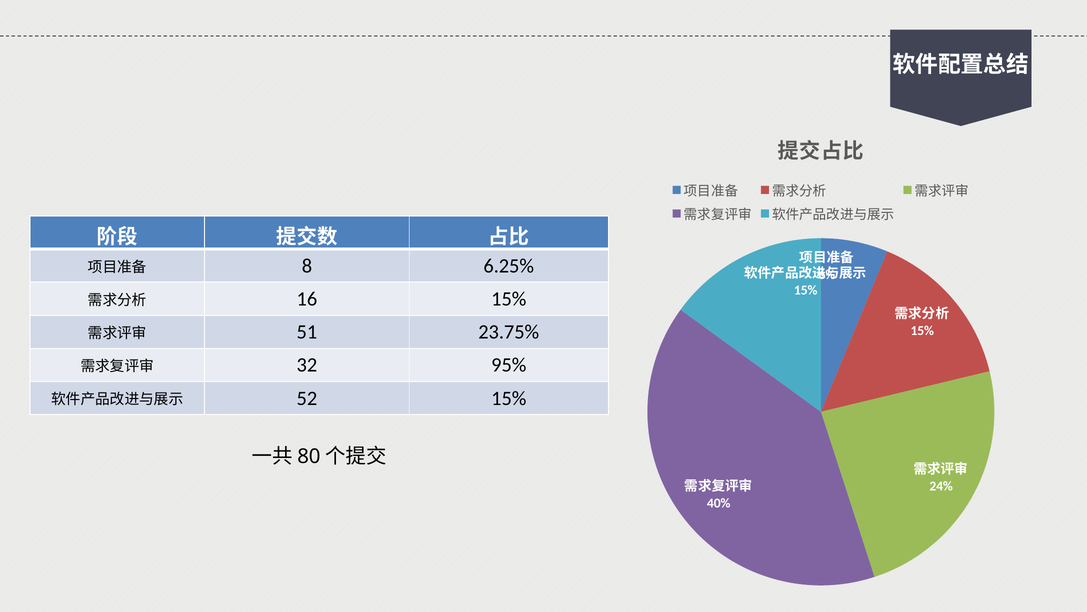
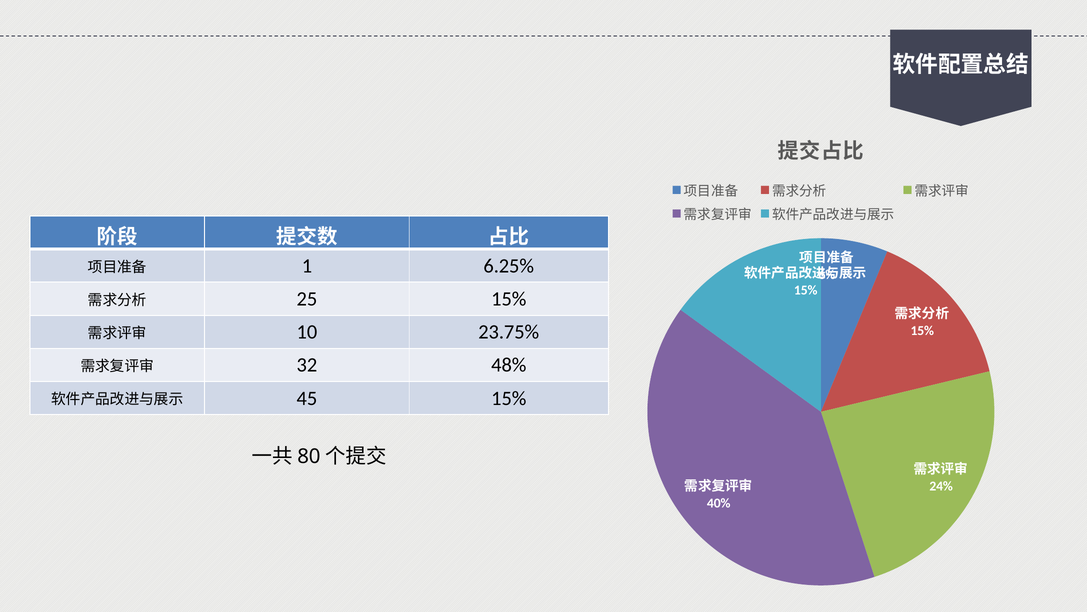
8: 8 -> 1 (307, 266)
16: 16 -> 25 (307, 299)
51: 51 -> 10 (307, 332)
95%: 95% -> 48% (509, 365)
52: 52 -> 45 (307, 398)
